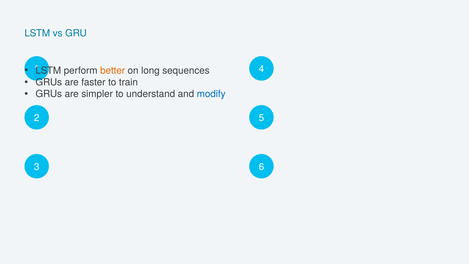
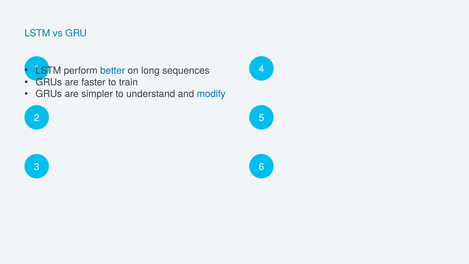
better colour: orange -> blue (113, 71)
